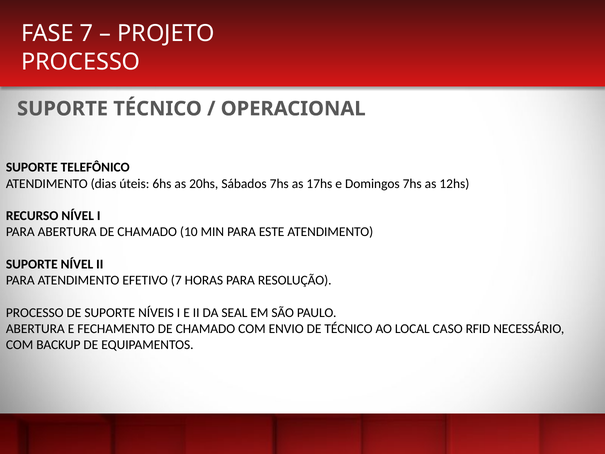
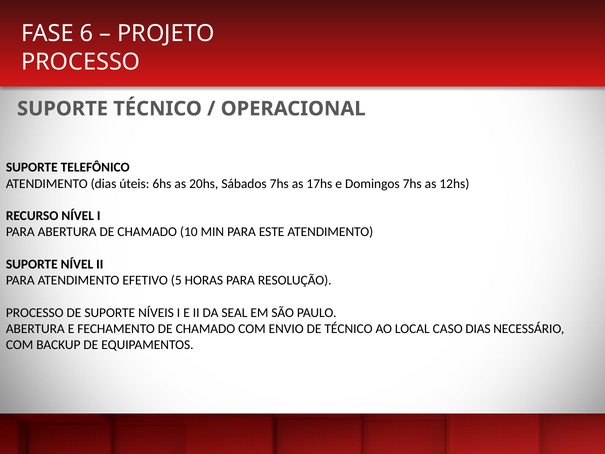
FASE 7: 7 -> 6 (87, 34)
EFETIVO 7: 7 -> 5 (176, 280)
CASO RFID: RFID -> DIAS (478, 329)
